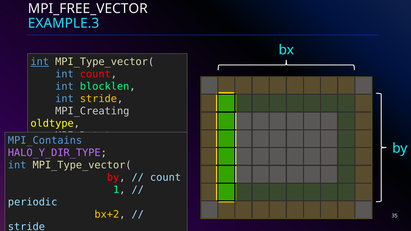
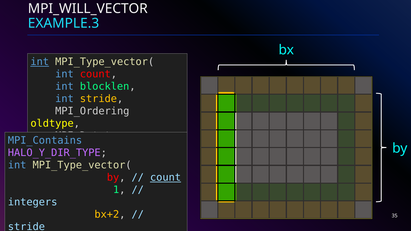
MPI_FREE_VECTOR: MPI_FREE_VECTOR -> MPI_WILL_VECTOR (88, 9)
MPI_Creating: MPI_Creating -> MPI_Ordering (92, 111)
count underline: none -> present (166, 178)
periodic: periodic -> integers (33, 202)
